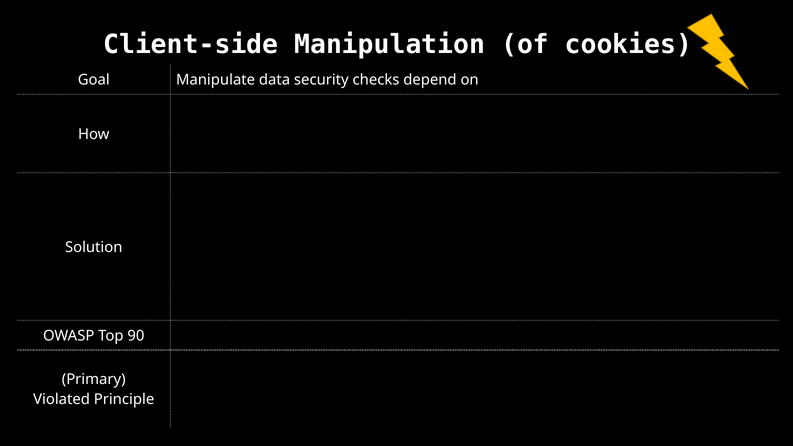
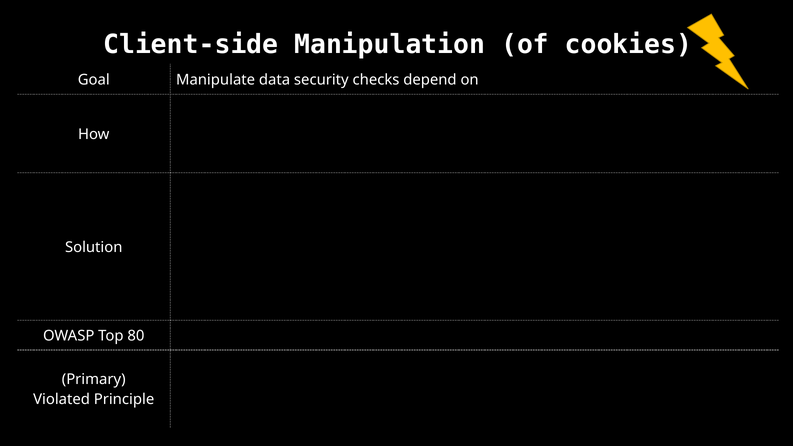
90: 90 -> 80 (136, 336)
